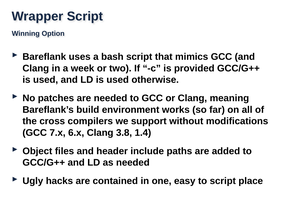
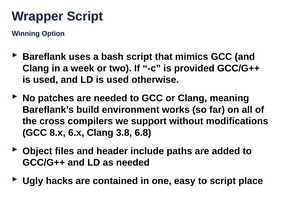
7.x: 7.x -> 8.x (58, 133)
1.4: 1.4 -> 6.8 (143, 133)
